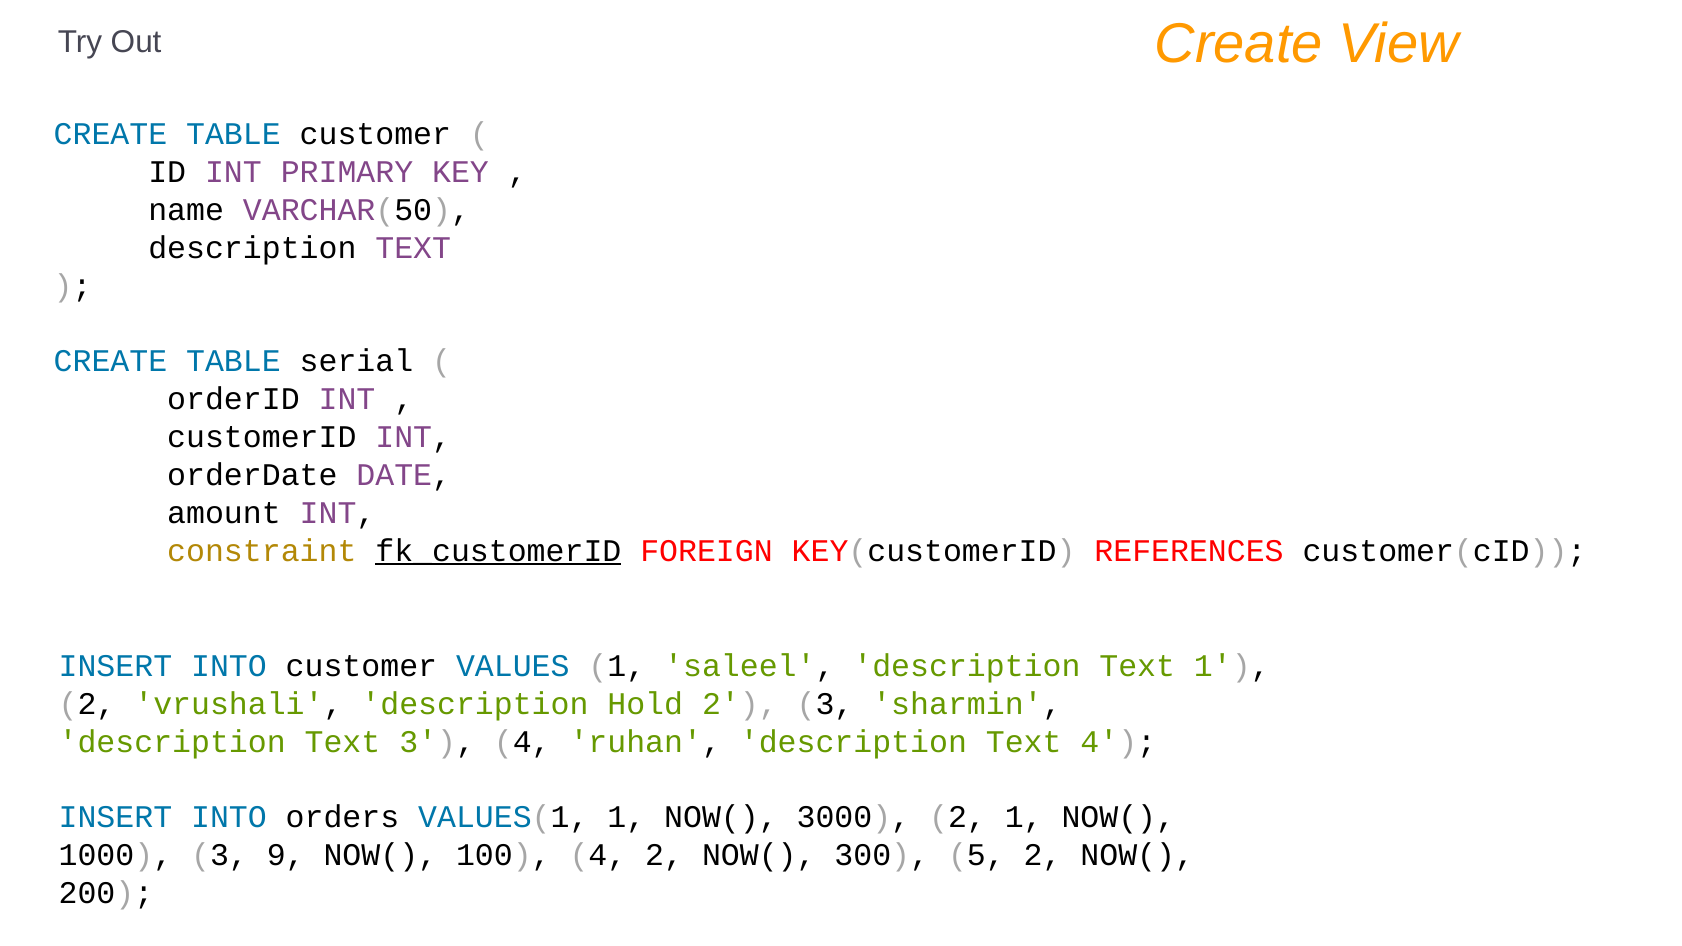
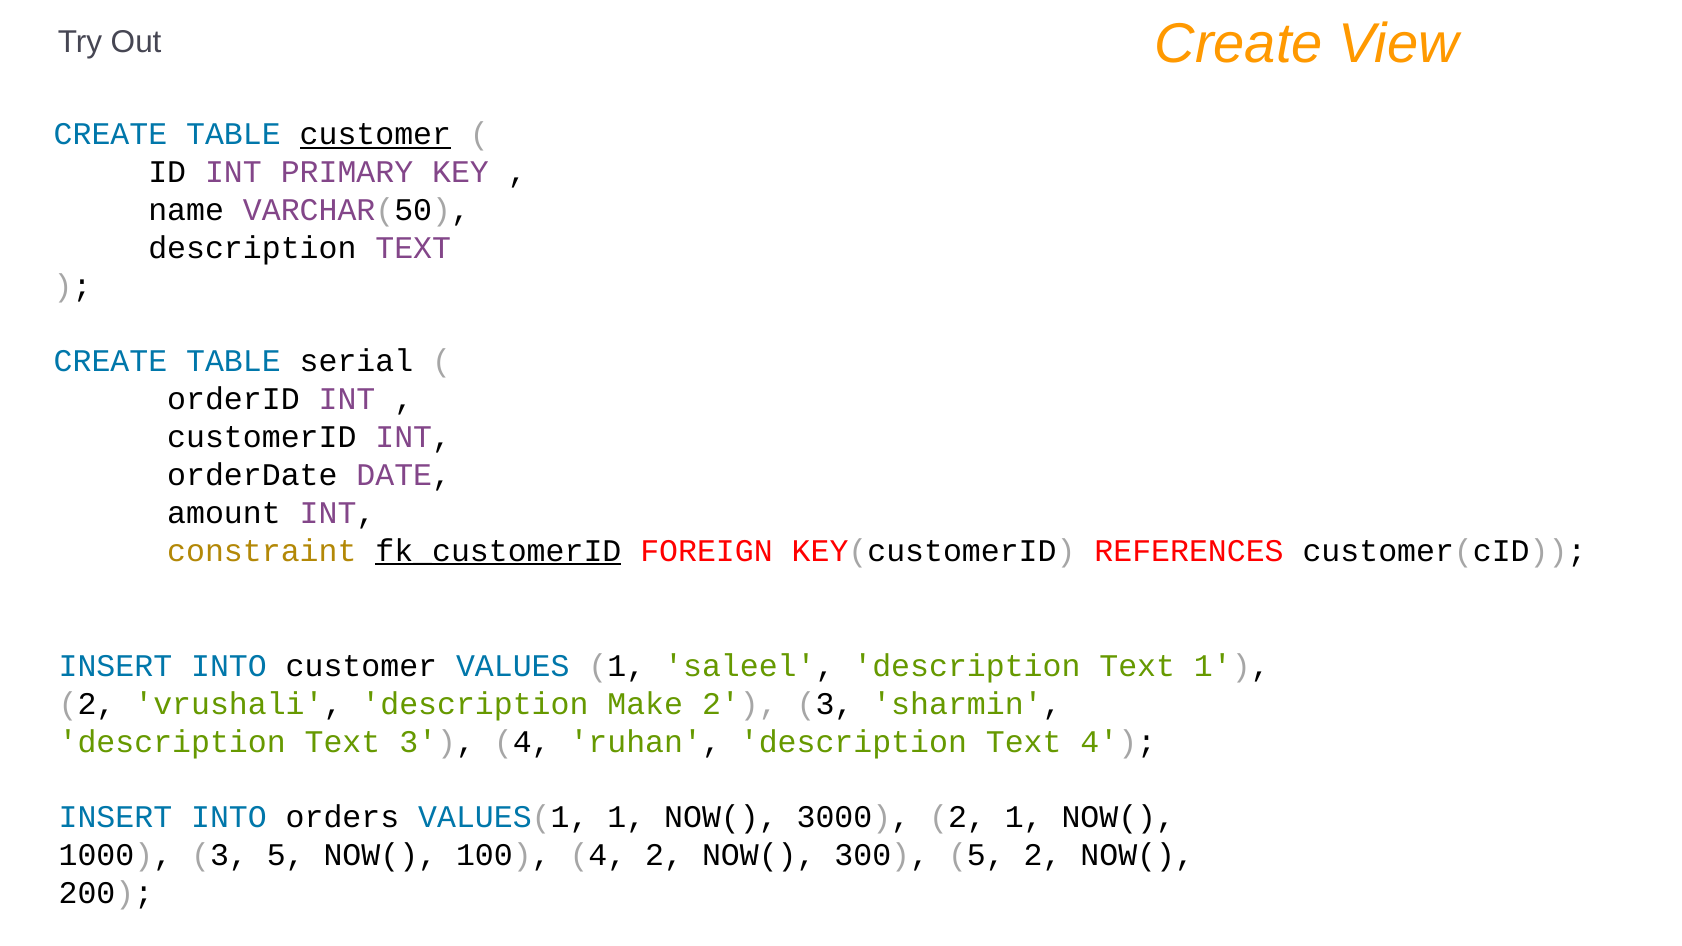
customer underline: none -> present (375, 134)
Hold: Hold -> Make (645, 704)
3 9: 9 -> 5 (286, 855)
